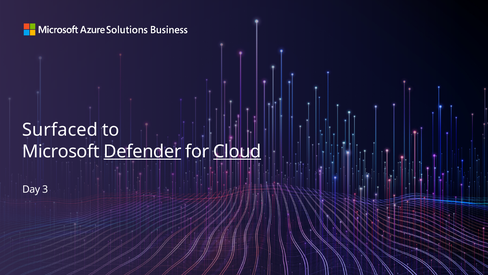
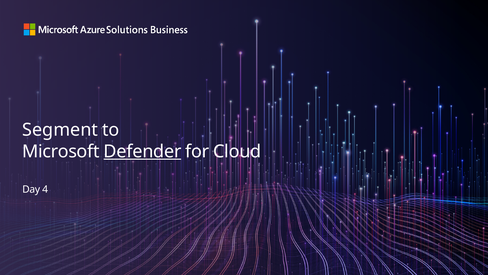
Surfaced: Surfaced -> Segment (60, 130)
Cloud underline: present -> none (237, 151)
3: 3 -> 4 (45, 189)
